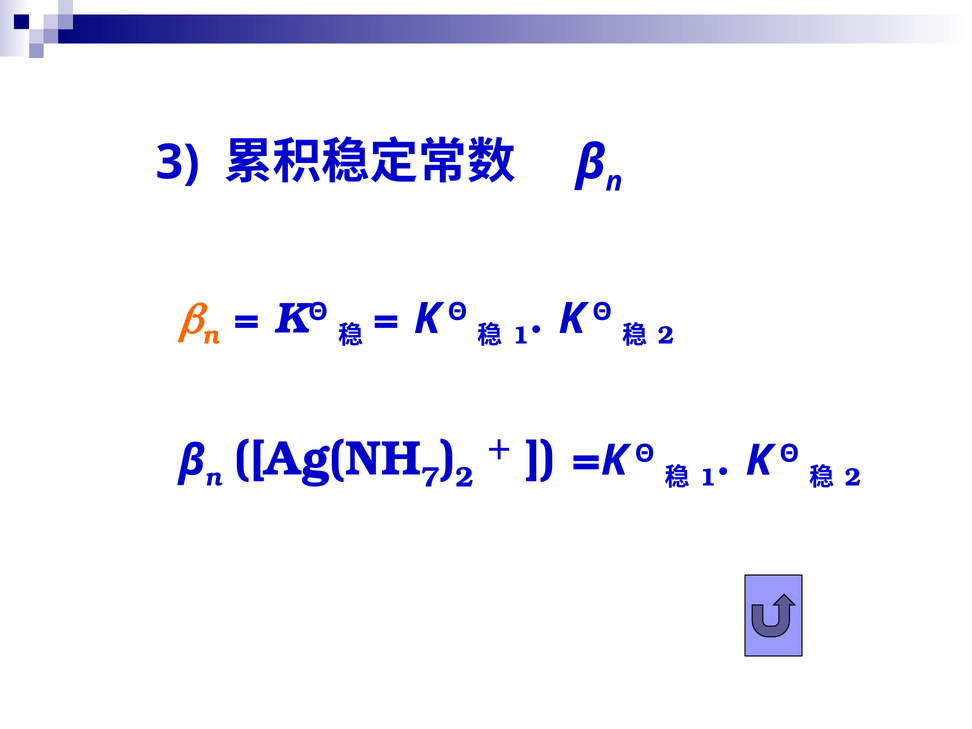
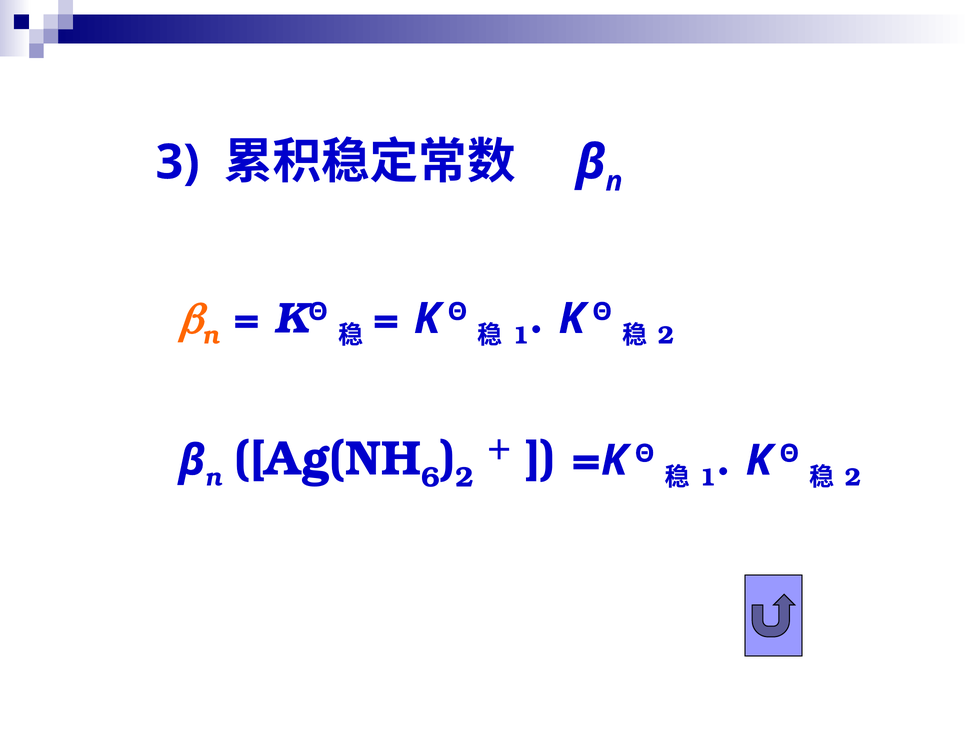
7: 7 -> 6 (430, 478)
